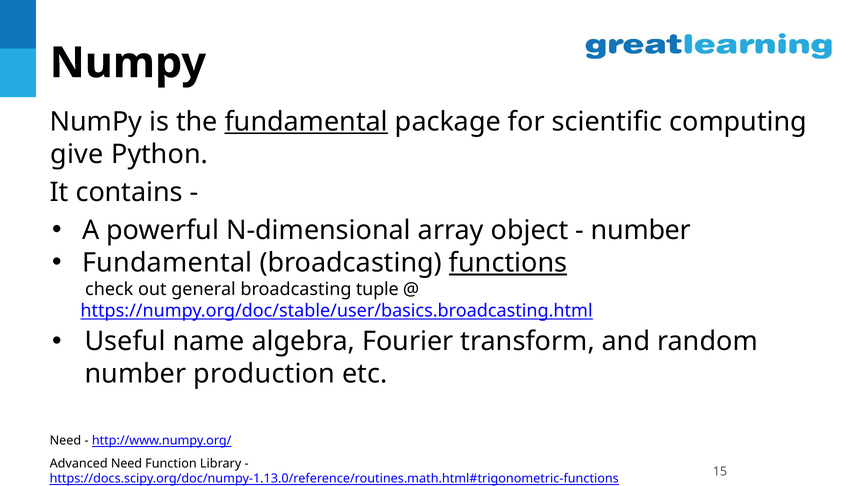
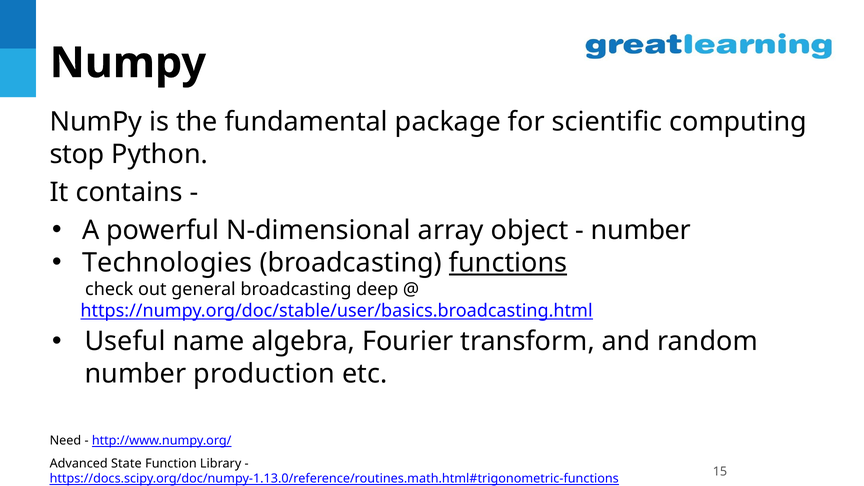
fundamental underline: present -> none (306, 122)
give: give -> stop (77, 154)
Fundamental: Fundamental -> Technologies (167, 263)
tuple: tuple -> deep (377, 289)
Advanced Need: Need -> State (126, 464)
